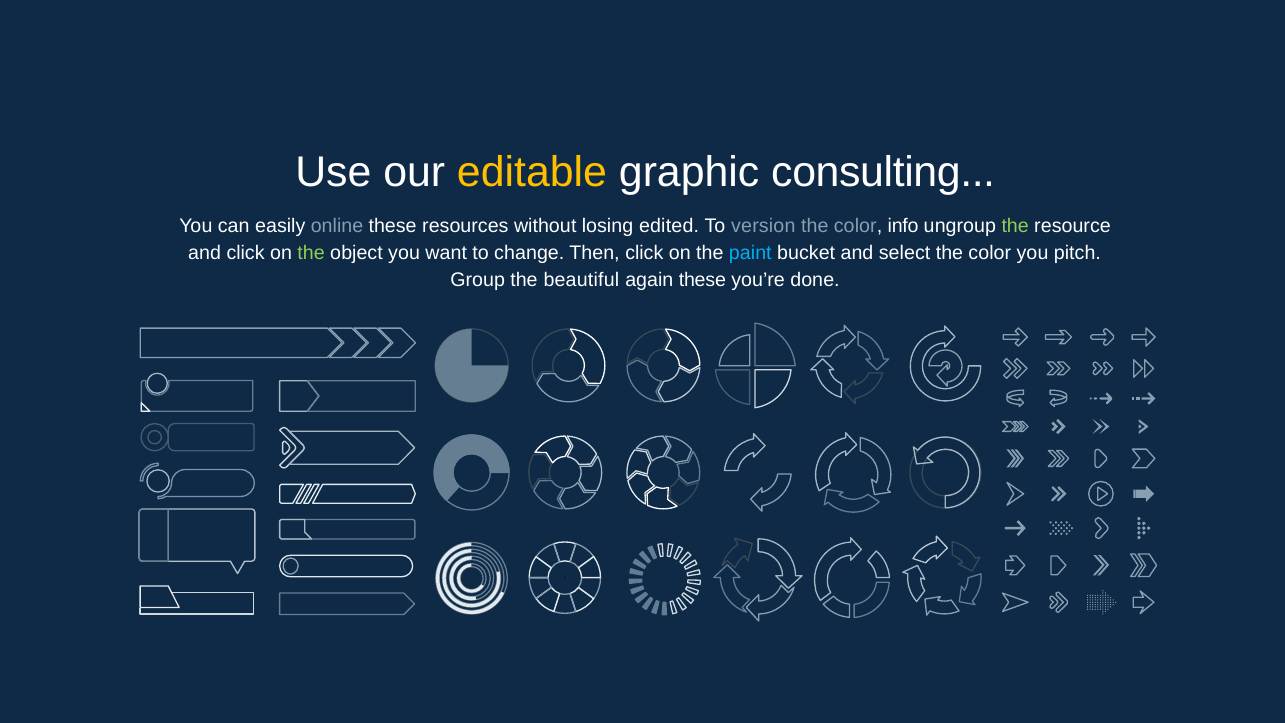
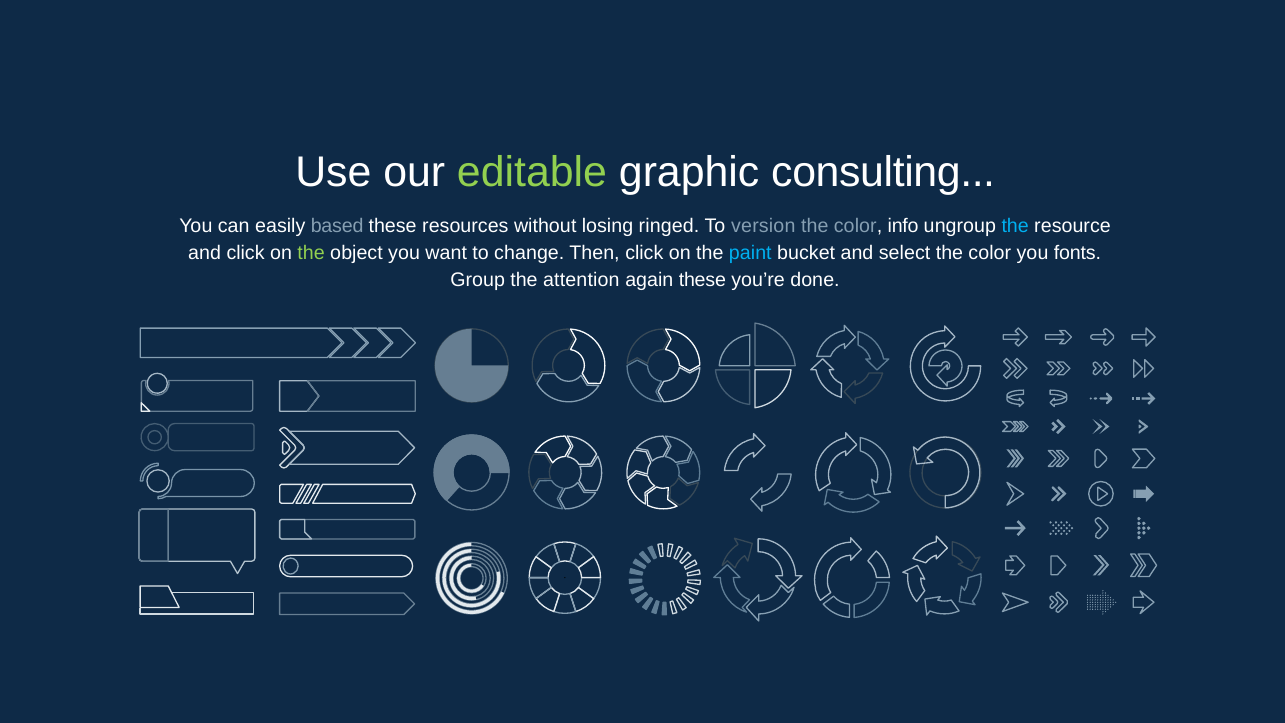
editable colour: yellow -> light green (532, 173)
online: online -> based (337, 225)
edited: edited -> ringed (669, 225)
the colour: light green -> light blue (1015, 225)
pitch: pitch -> fonts (1077, 253)
beautiful: beautiful -> attention (581, 280)
